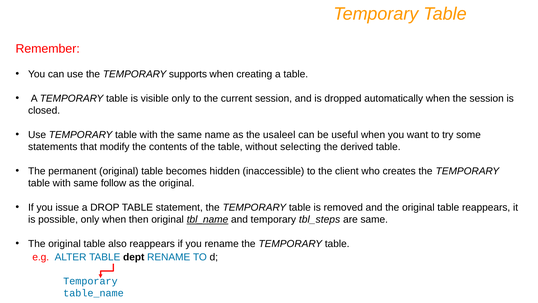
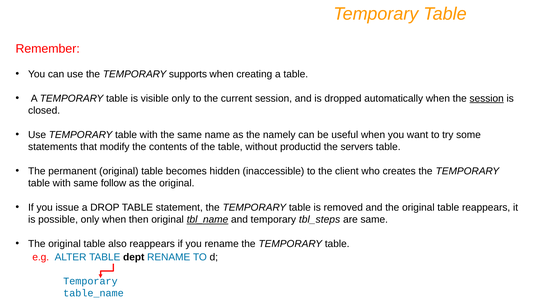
session underline: none -> present (487, 98)
usaleel: usaleel -> namely (279, 135)
selecting: selecting -> productid (301, 147)
derived: derived -> servers (357, 147)
